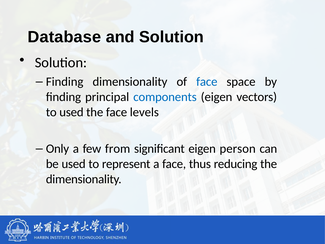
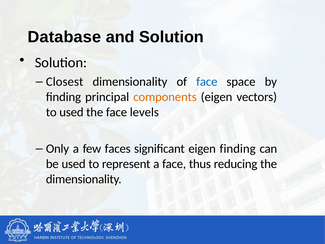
Finding: Finding -> Closest (65, 82)
components colour: blue -> orange (165, 97)
from: from -> faces (118, 149)
eigen person: person -> finding (238, 149)
